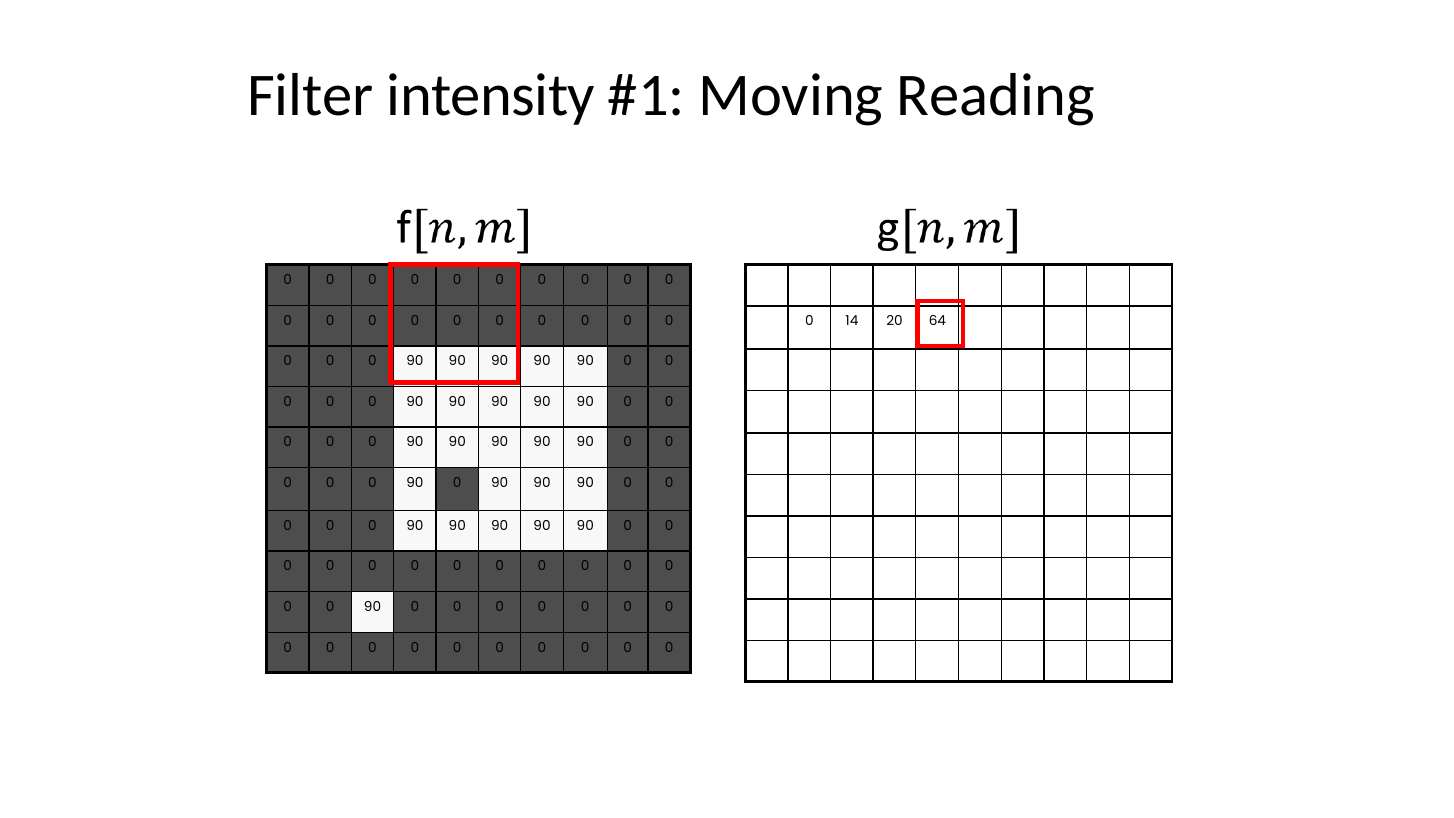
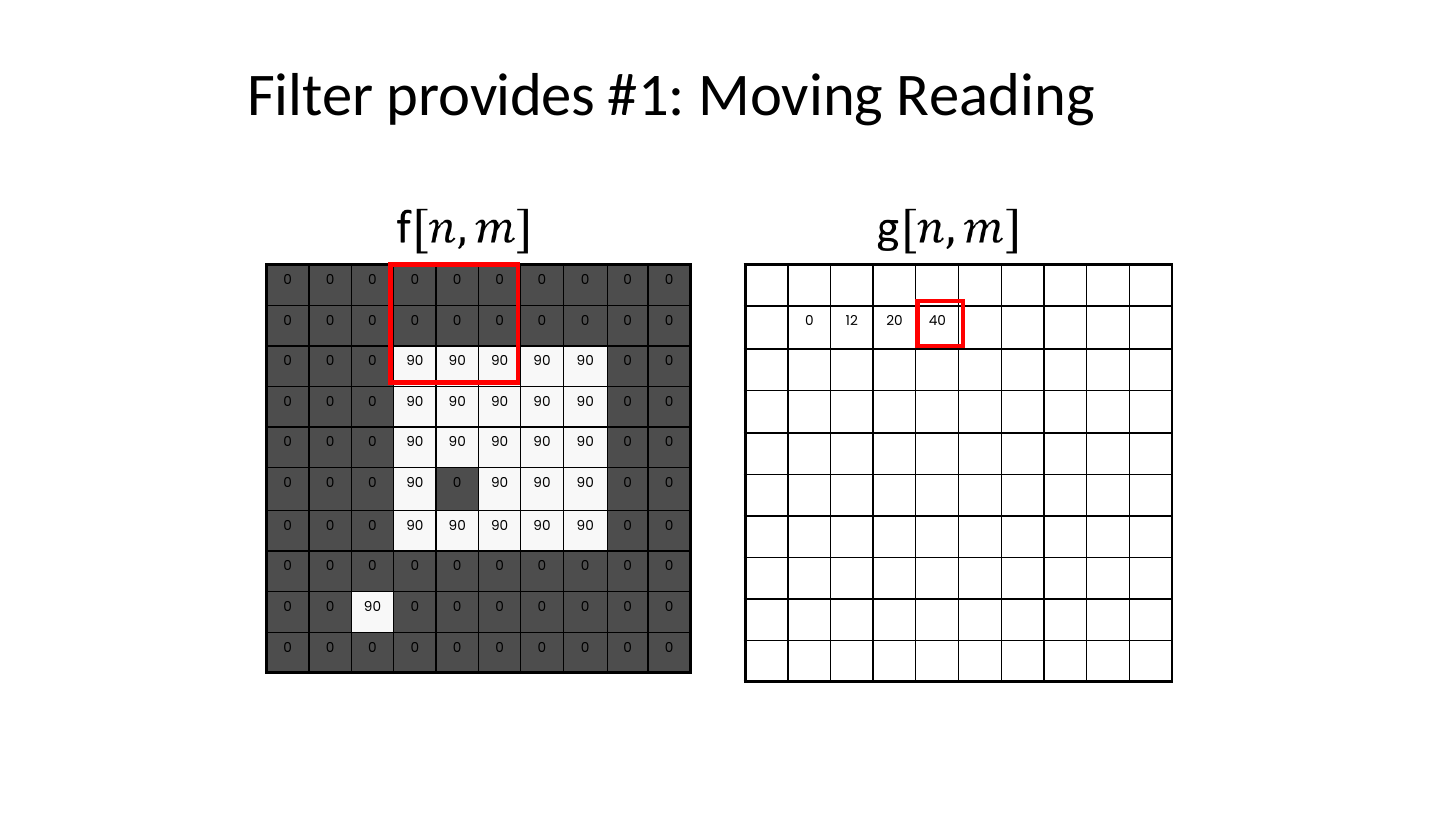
intensity: intensity -> provides (491, 96)
14: 14 -> 12 (852, 321)
64: 64 -> 40 (937, 321)
